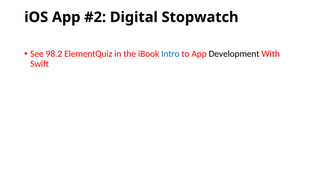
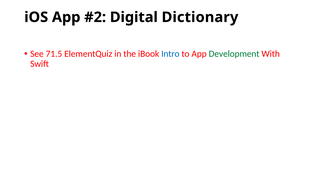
Stopwatch: Stopwatch -> Dictionary (200, 17)
98.2: 98.2 -> 71.5 (54, 54)
Development colour: black -> green (234, 54)
